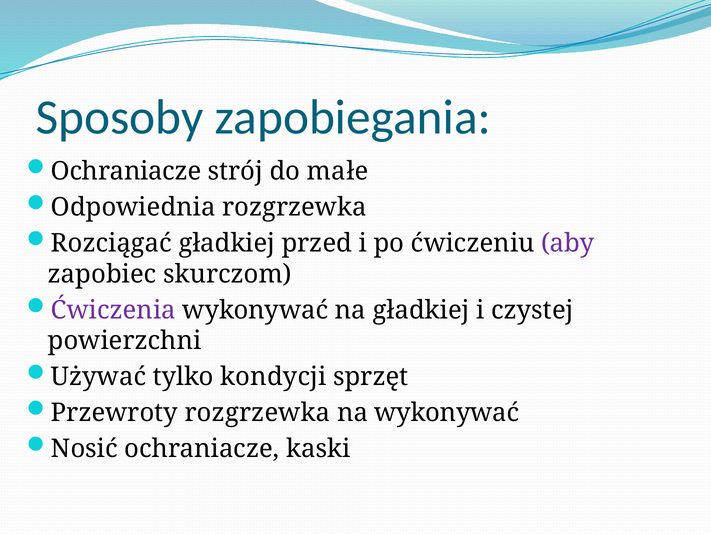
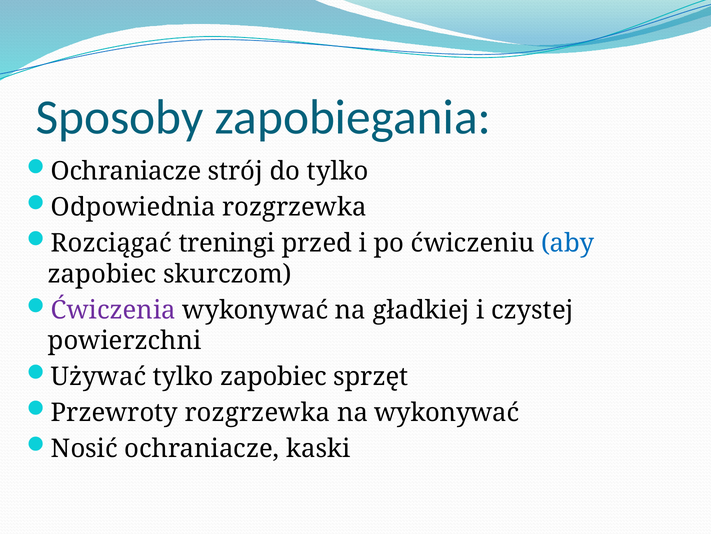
do małe: małe -> tylko (338, 171)
Rozciągać gładkiej: gładkiej -> treningi (227, 243)
aby colour: purple -> blue (568, 243)
tylko kondycji: kondycji -> zapobiec (274, 376)
